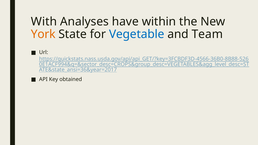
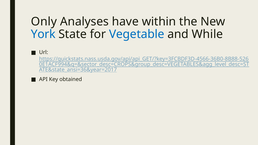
With: With -> Only (44, 22)
York colour: orange -> blue (43, 34)
Team: Team -> While (207, 34)
